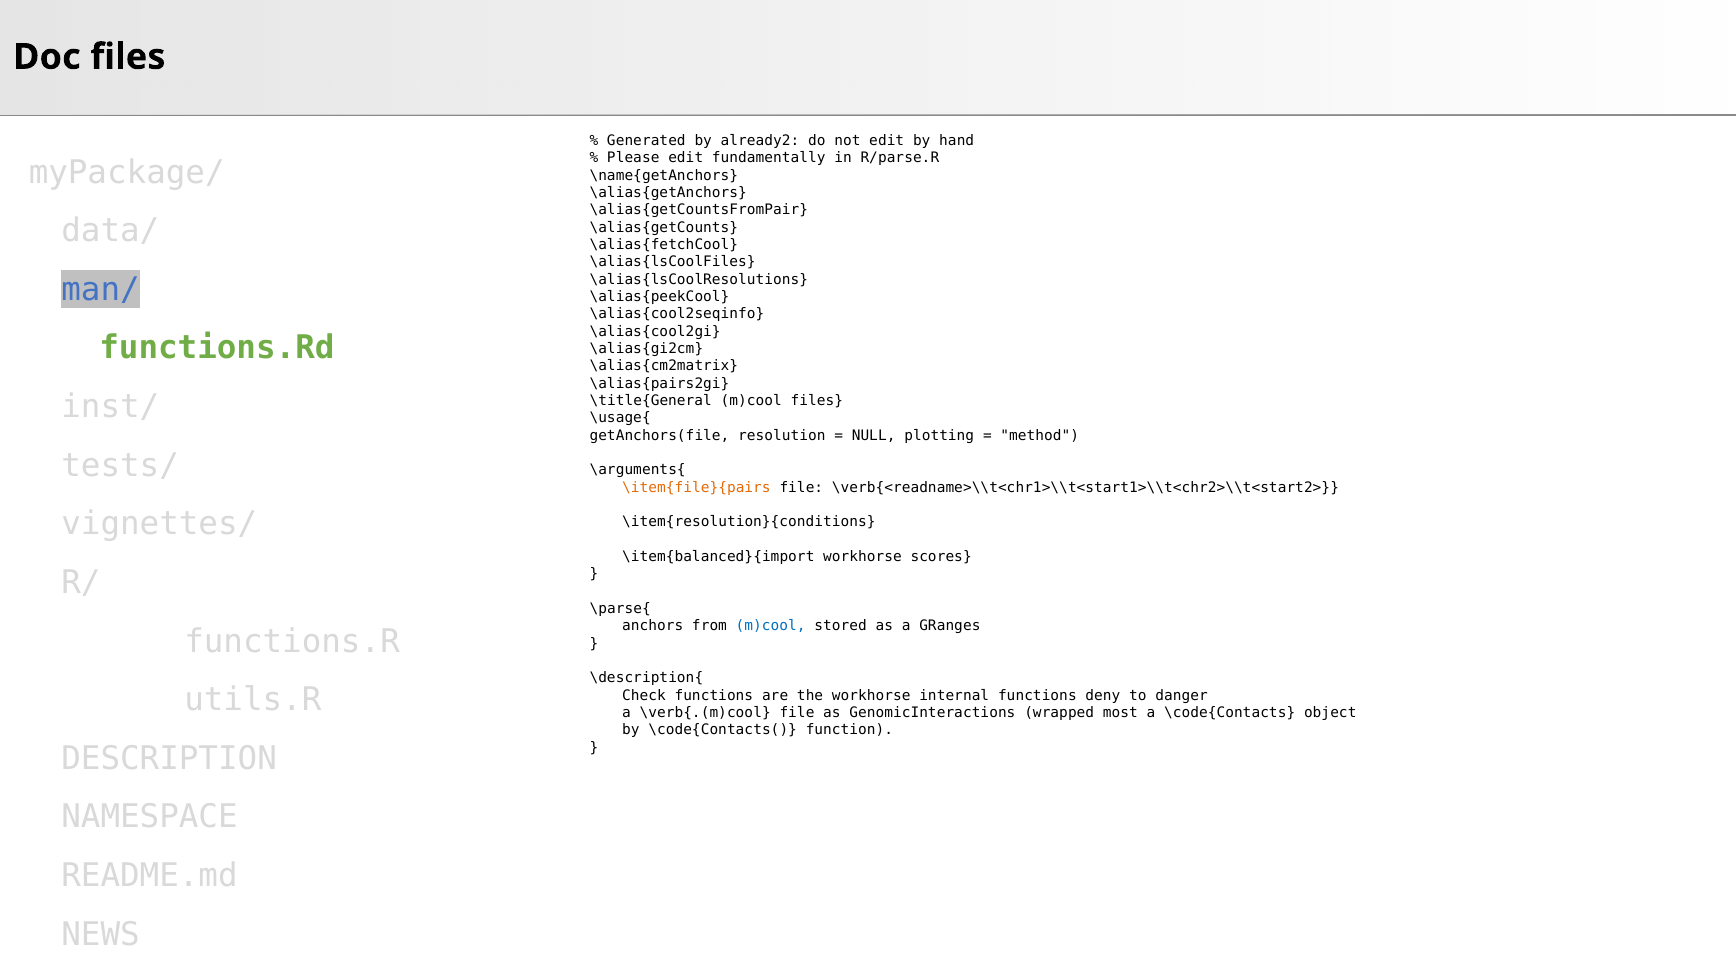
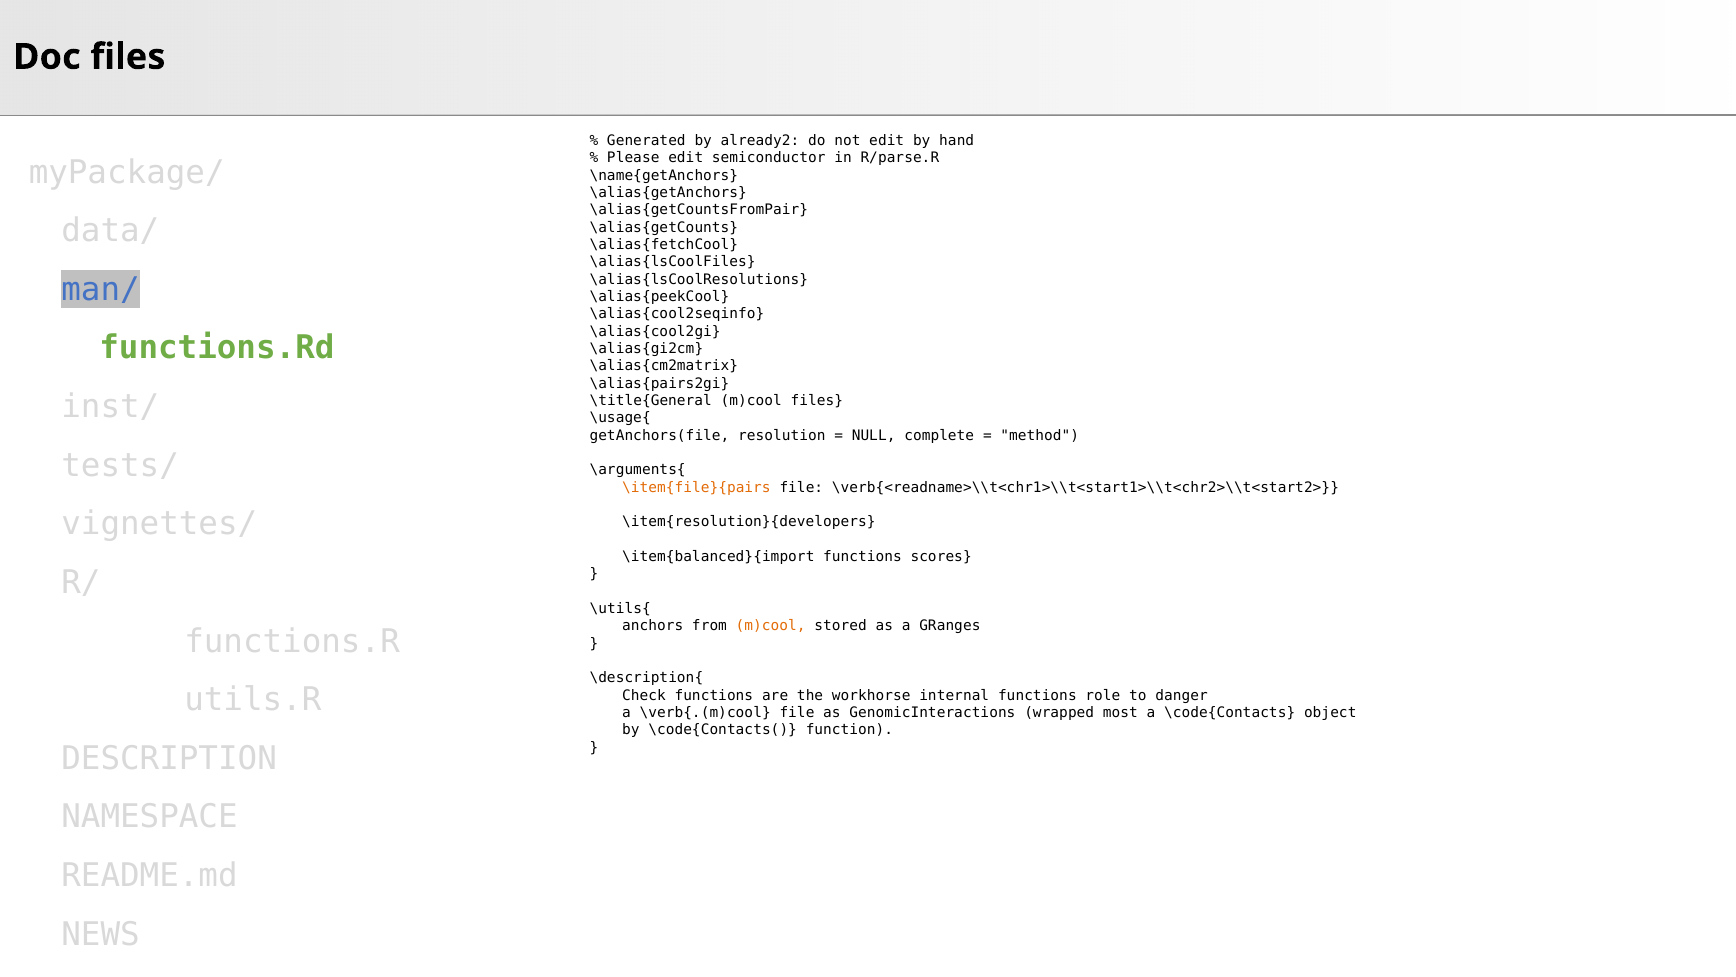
fundamentally: fundamentally -> semiconductor (769, 158)
plotting: plotting -> complete (939, 435)
\item{resolution}{conditions: \item{resolution}{conditions -> \item{resolution}{developers (749, 522)
\item{balanced}{import workhorse: workhorse -> functions (862, 556)
\parse{: \parse{ -> \utils{ (620, 608)
m)cool colour: blue -> orange (771, 626)
deny: deny -> role (1103, 695)
